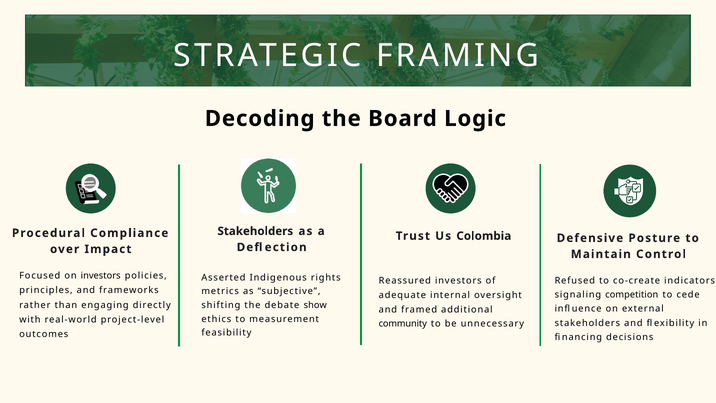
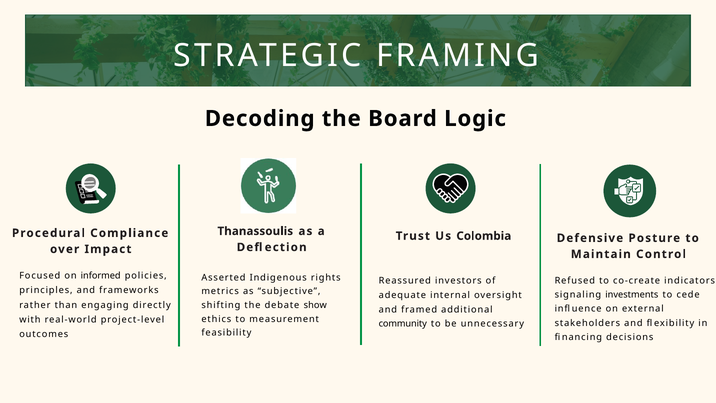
Stakeholders: Stakeholders -> Thanassoulis (255, 231)
on investors: investors -> informed (101, 275)
competition: competition -> investments (632, 295)
